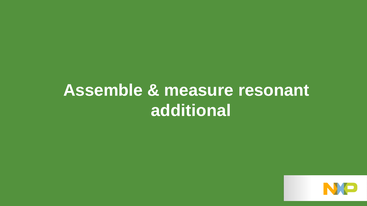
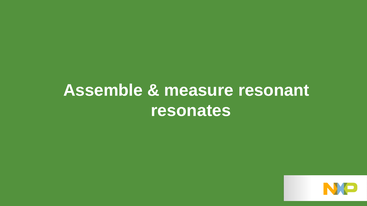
additional: additional -> resonates (191, 111)
